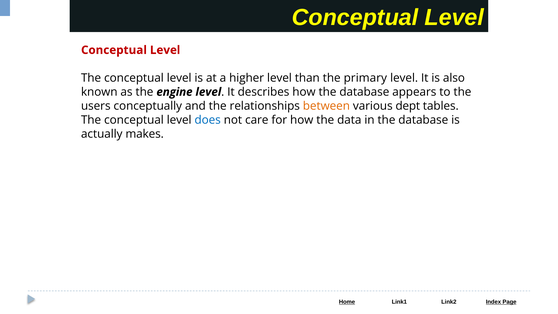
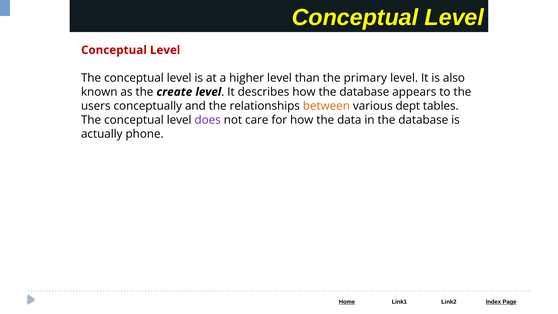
engine: engine -> create (174, 92)
does colour: blue -> purple (208, 120)
makes: makes -> phone (145, 134)
